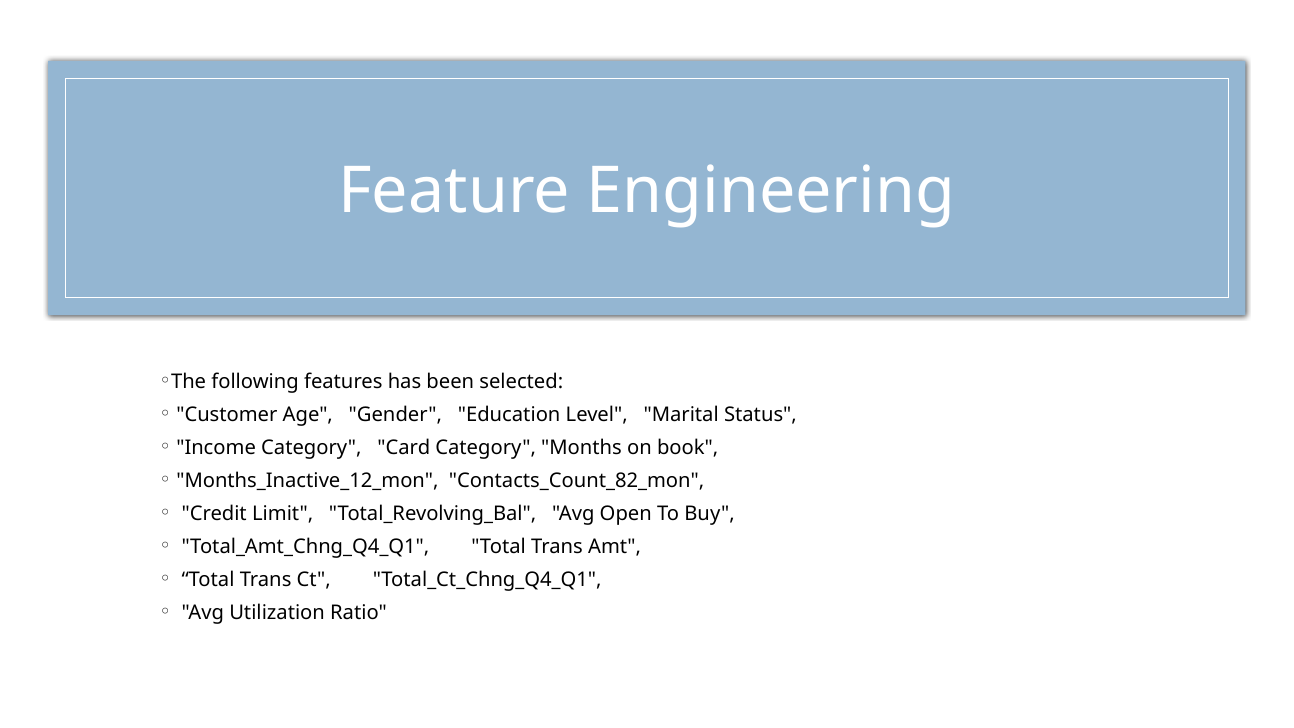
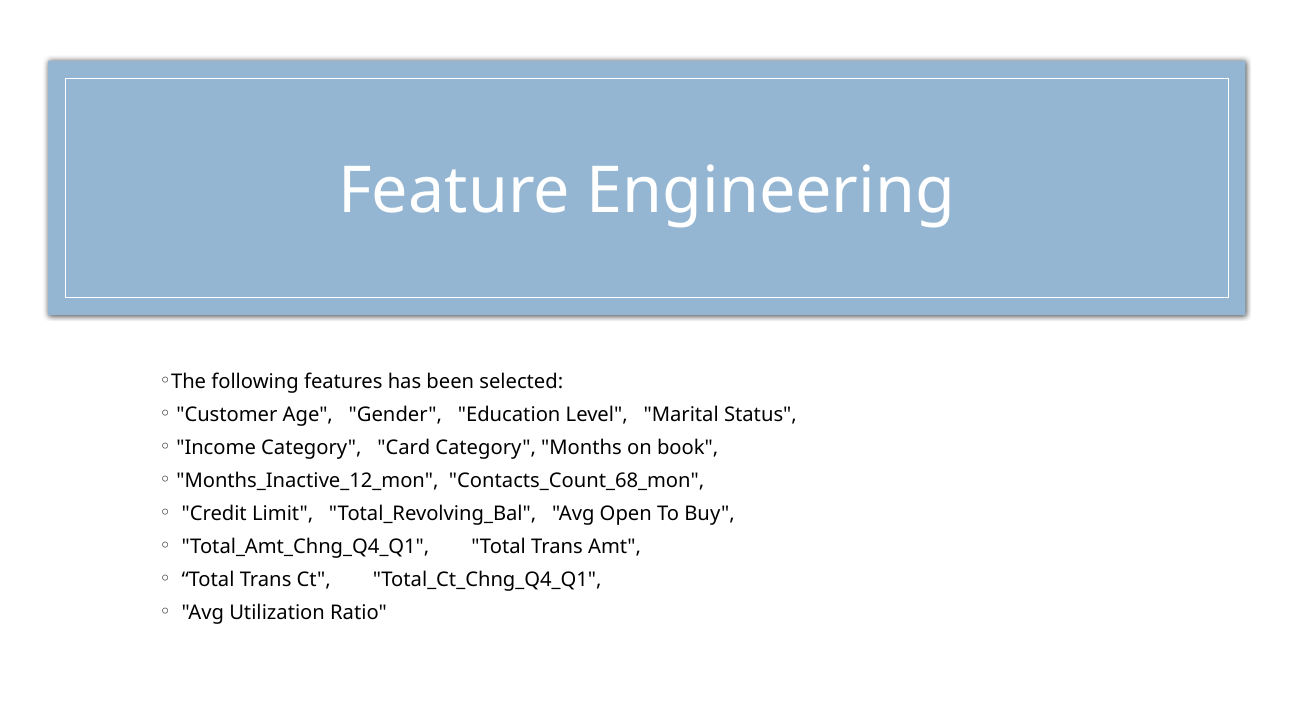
Contacts_Count_82_mon: Contacts_Count_82_mon -> Contacts_Count_68_mon (577, 481)
